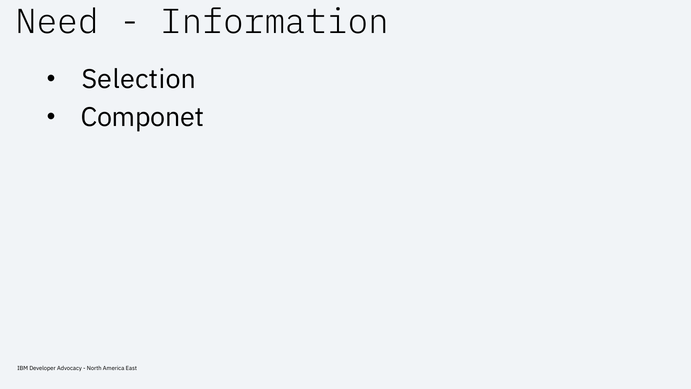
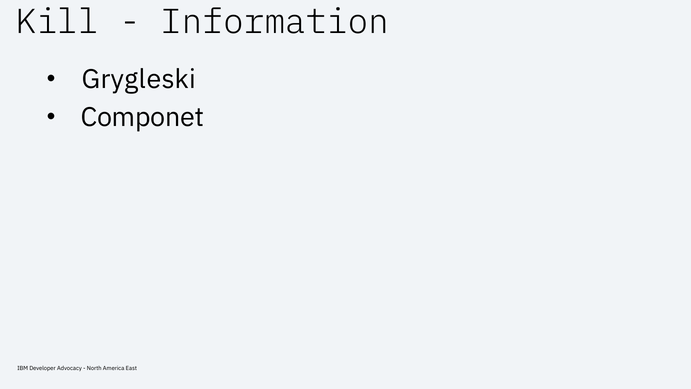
Need: Need -> Kill (57, 22)
Selection: Selection -> Grygleski (139, 79)
